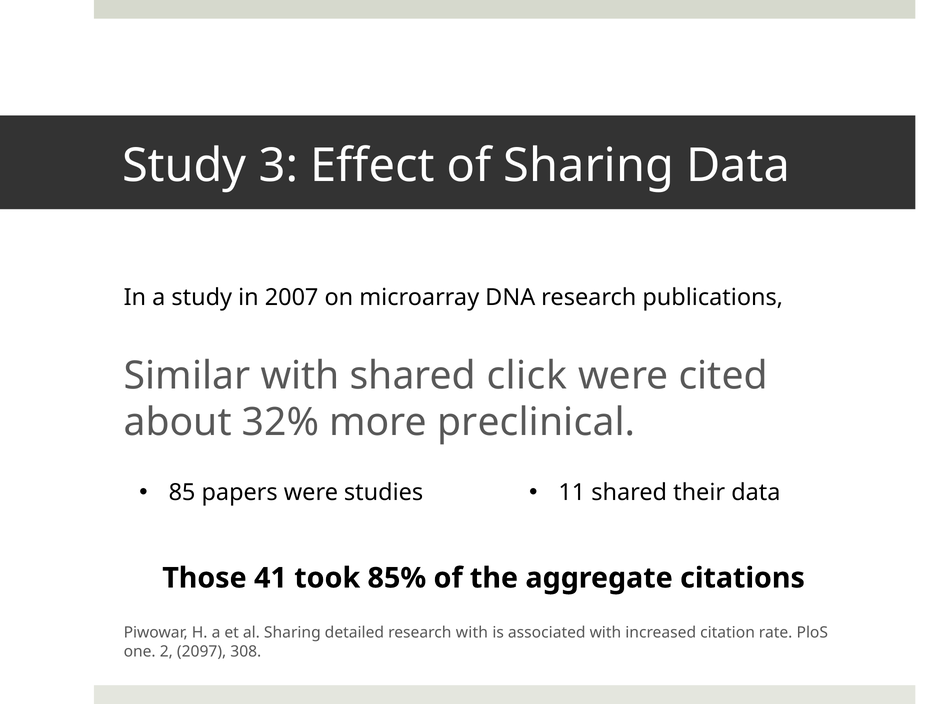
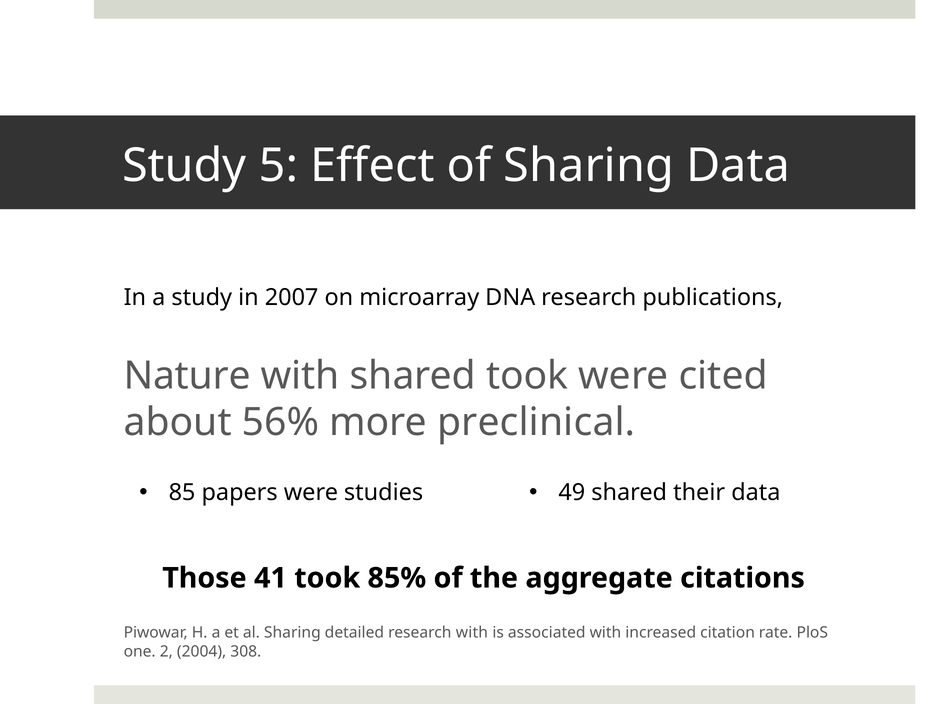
3: 3 -> 5 (278, 166)
Similar: Similar -> Nature (187, 376)
shared click: click -> took (527, 376)
32%: 32% -> 56% (281, 423)
11: 11 -> 49 (572, 493)
2097: 2097 -> 2004 (202, 652)
